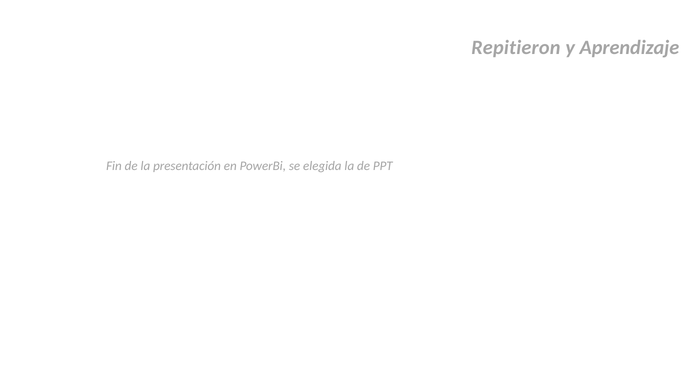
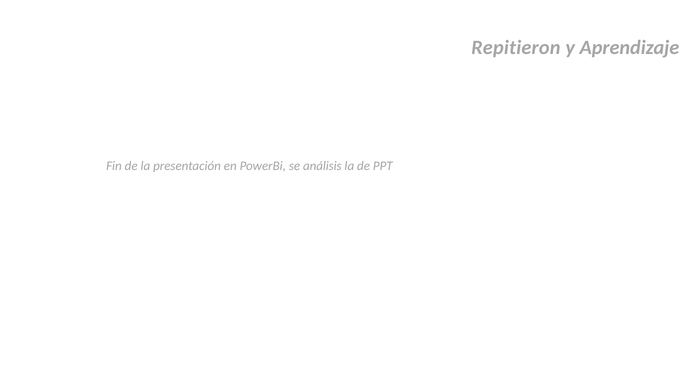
elegida: elegida -> análisis (322, 165)
